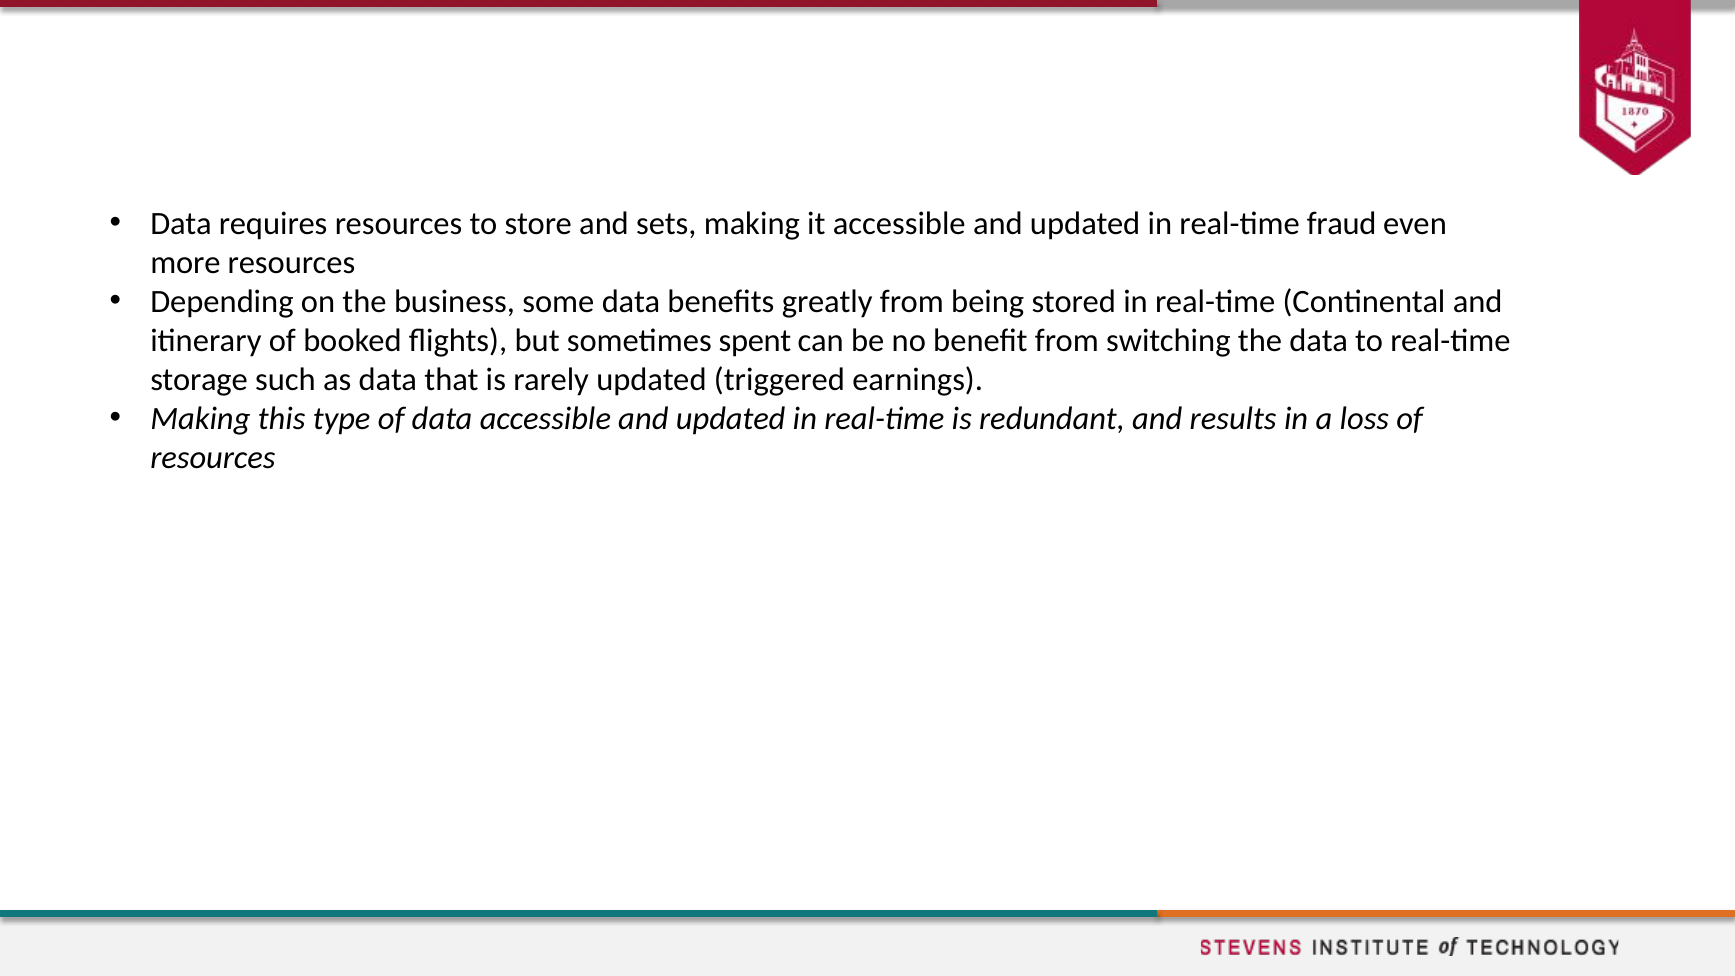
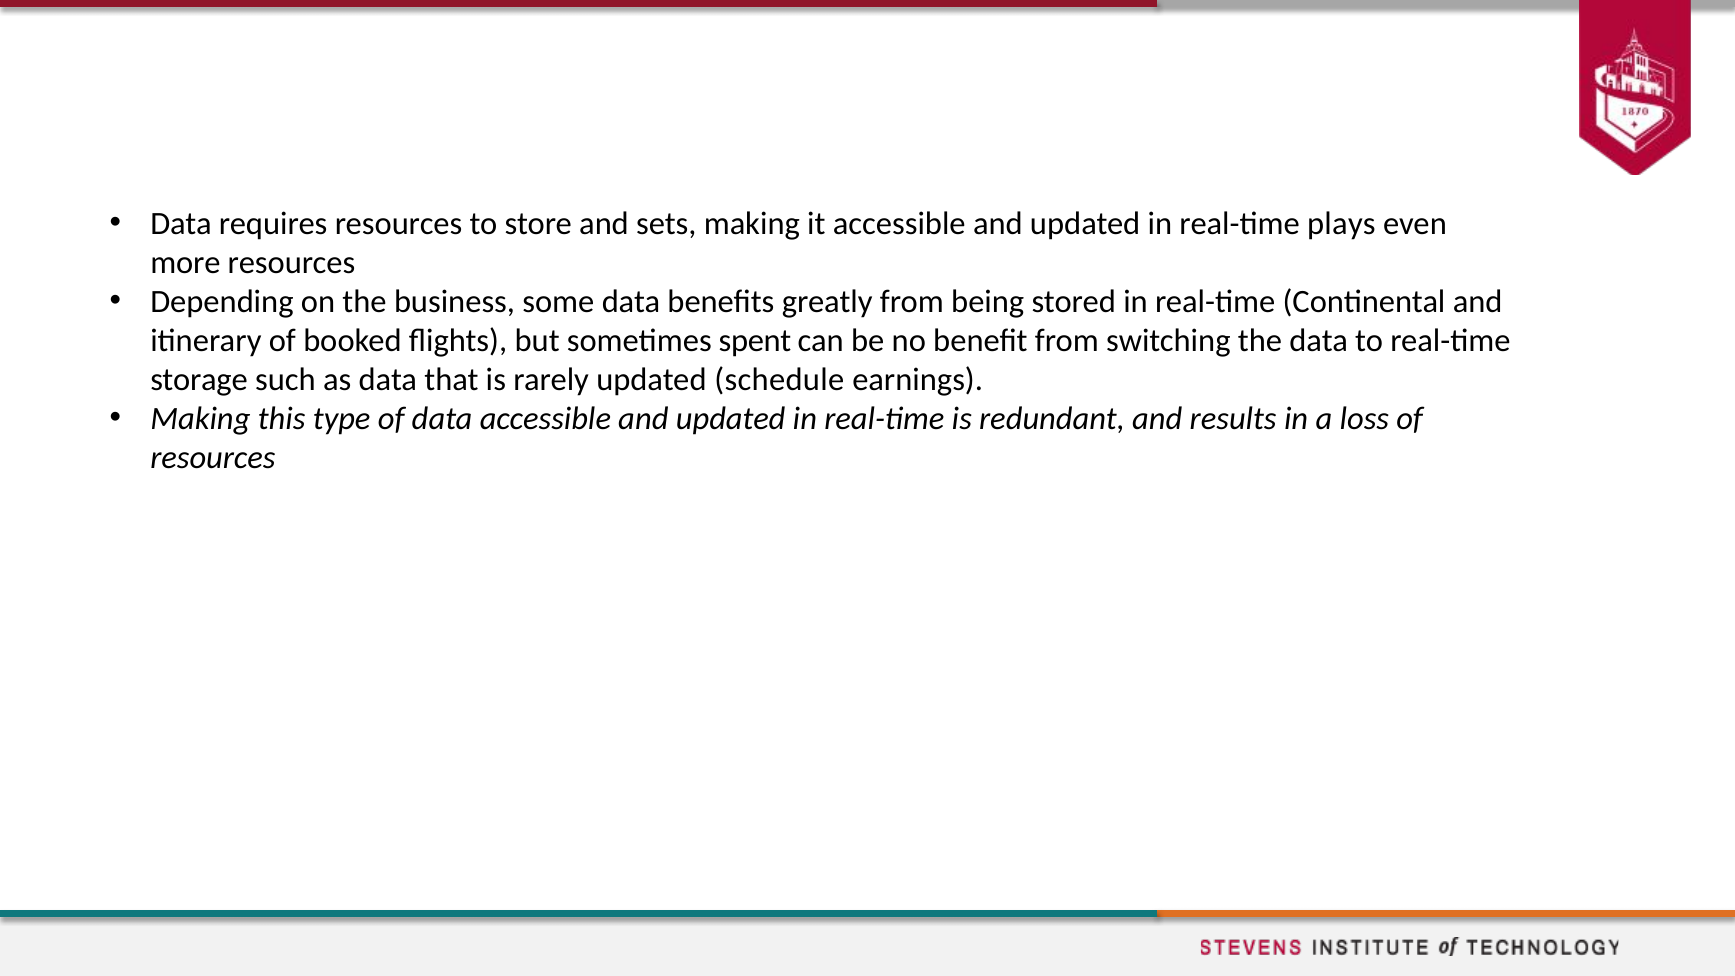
fraud: fraud -> plays (1341, 224)
triggered: triggered -> schedule (779, 380)
